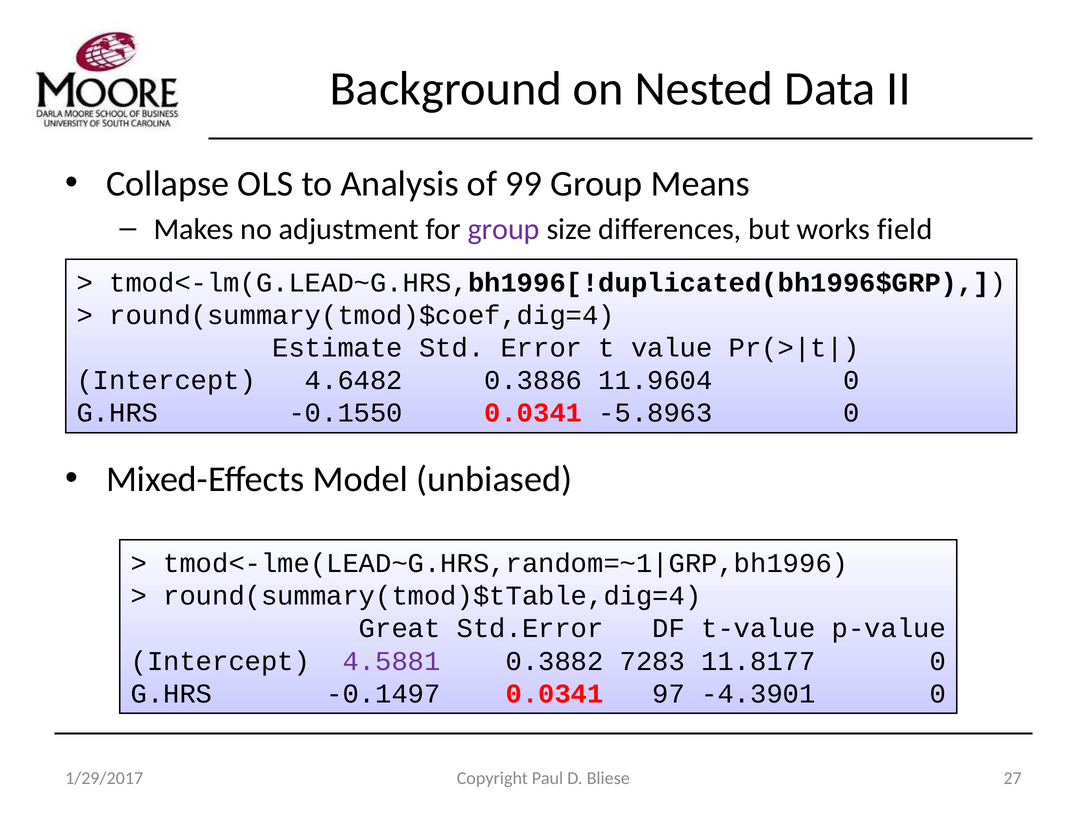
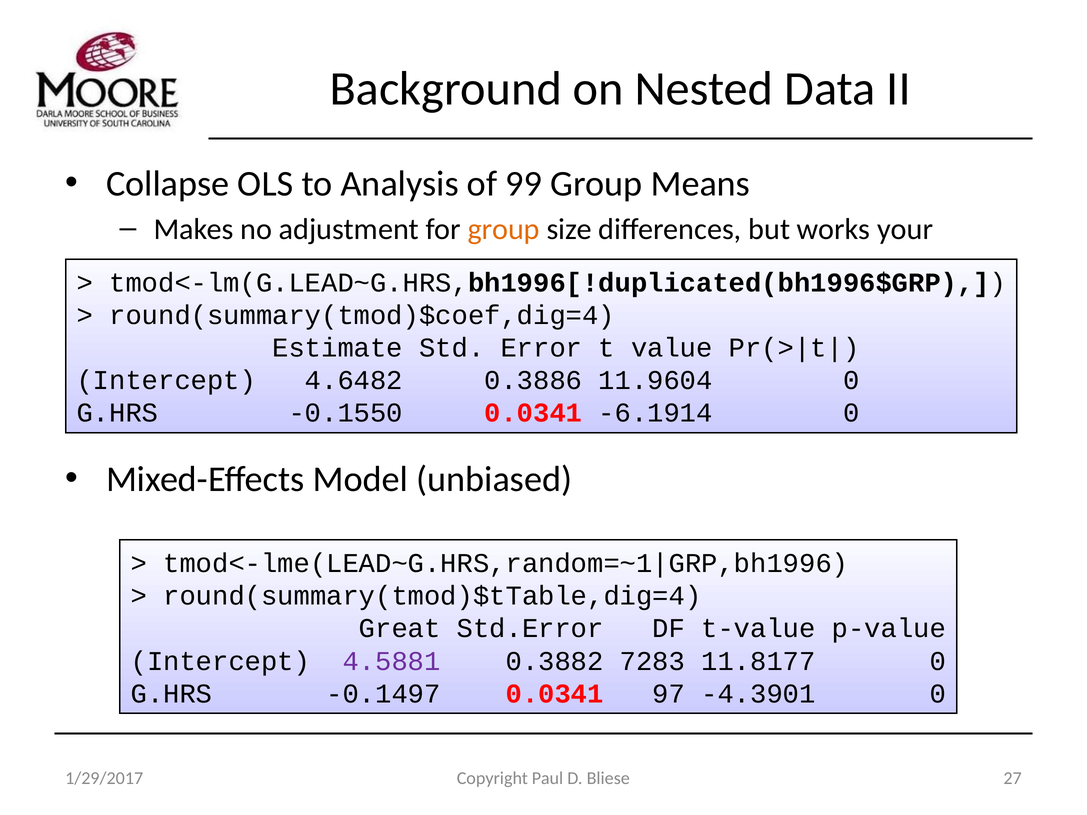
group colour: purple -> orange (504, 229)
field: field -> your (905, 229)
-5.8963: -5.8963 -> -6.1914 (656, 413)
